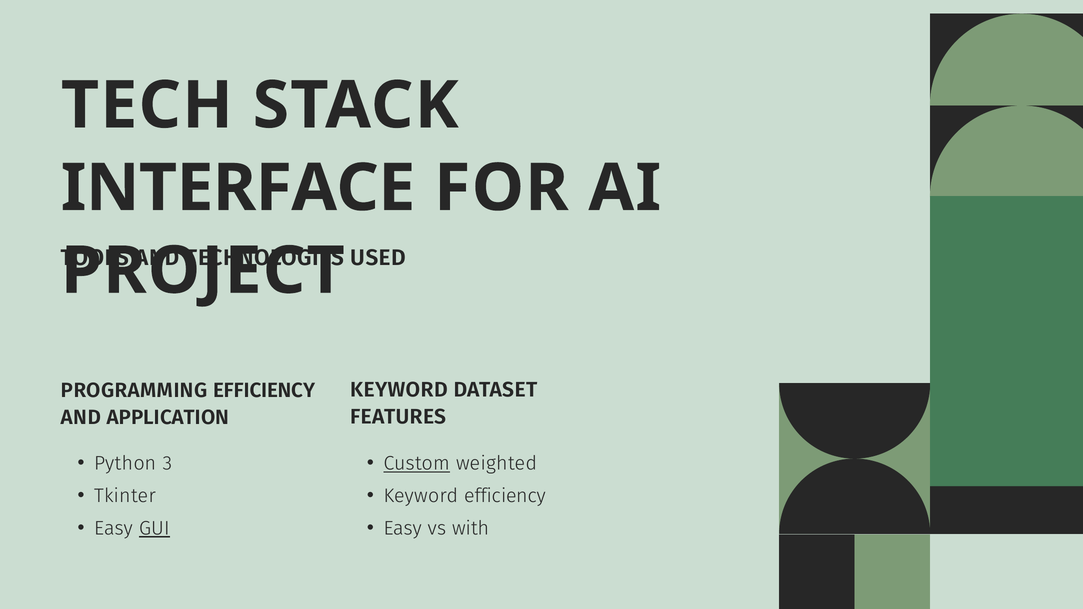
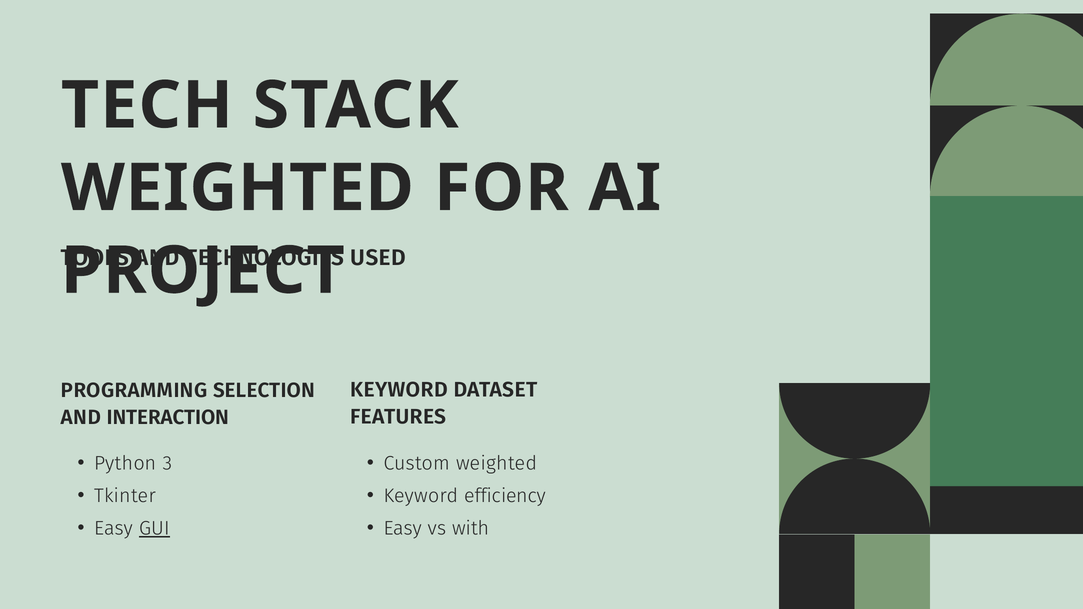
INTERFACE: INTERFACE -> WEIGHTED (237, 188)
PROGRAMMING EFFICIENCY: EFFICIENCY -> SELECTION (264, 391)
APPLICATION: APPLICATION -> INTERACTION (168, 417)
Custom underline: present -> none (417, 464)
